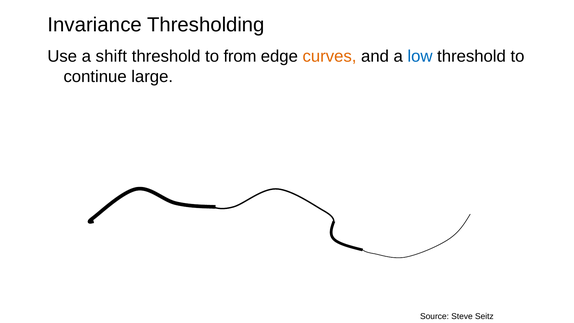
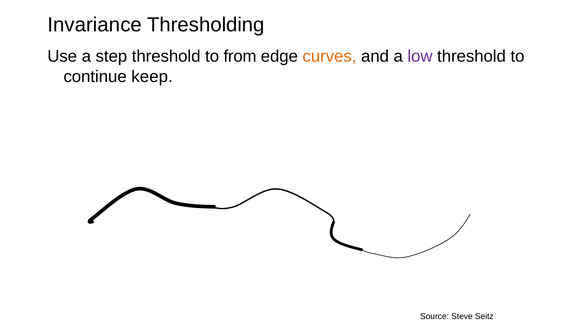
shift: shift -> step (111, 56)
low colour: blue -> purple (420, 56)
large: large -> keep (152, 77)
